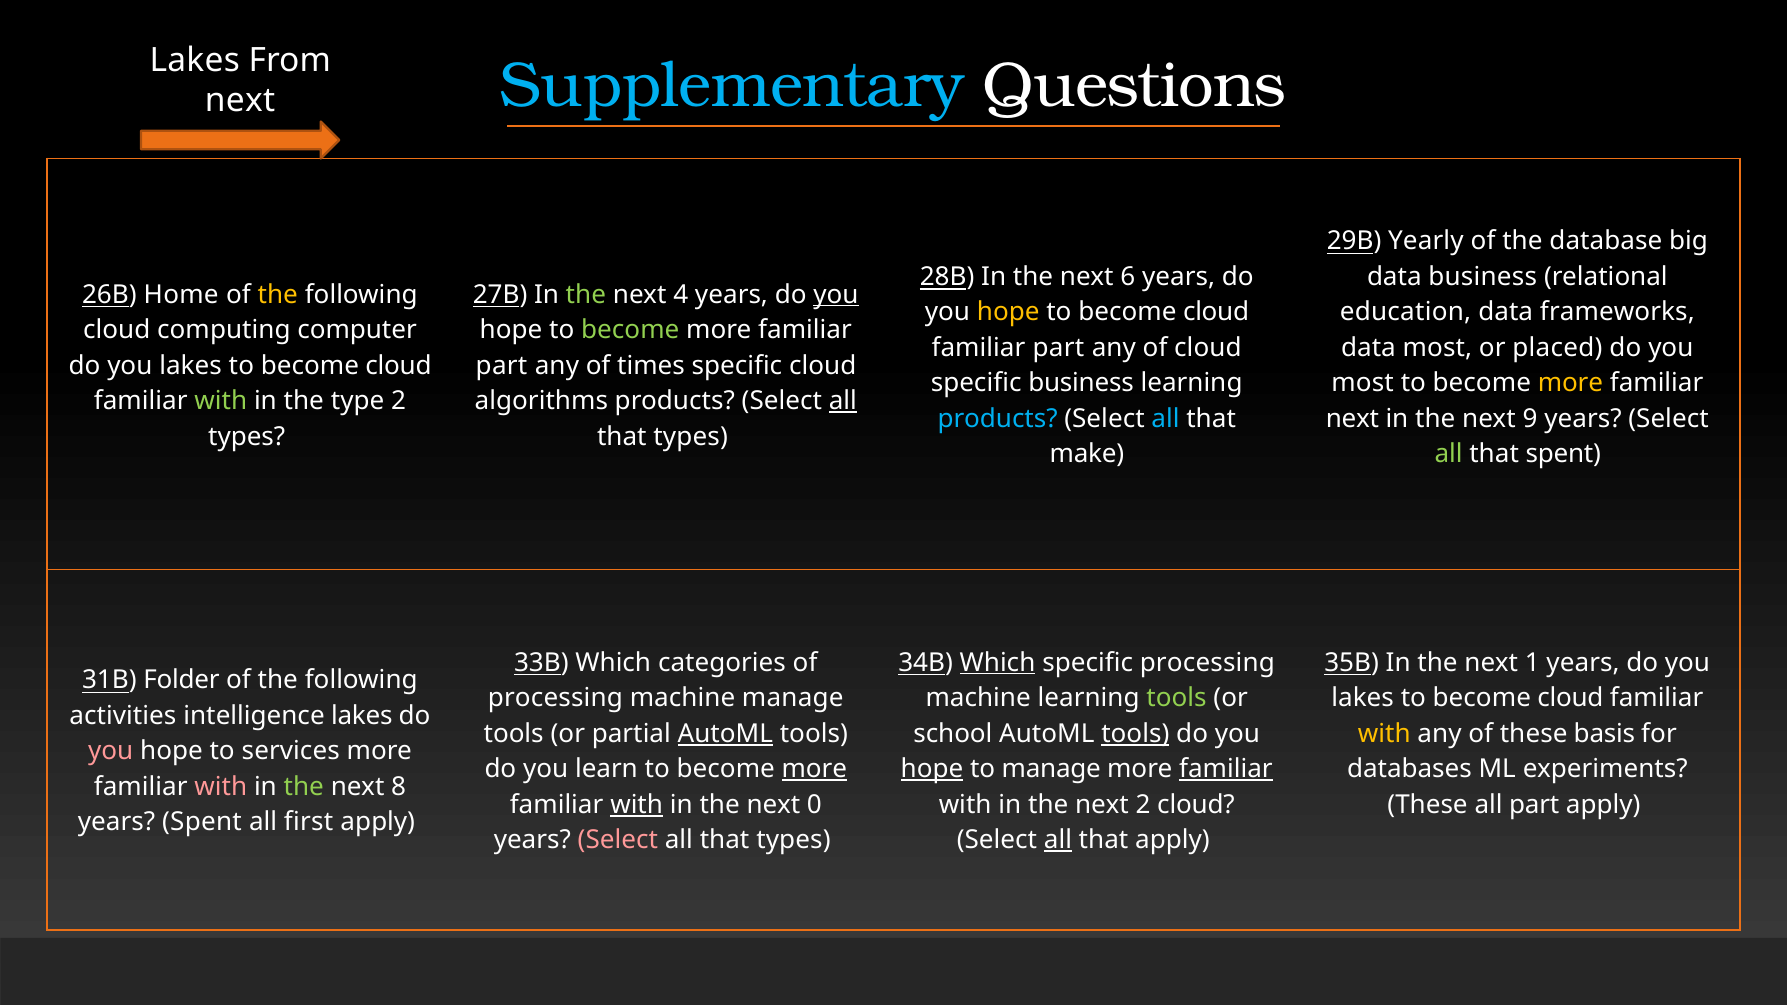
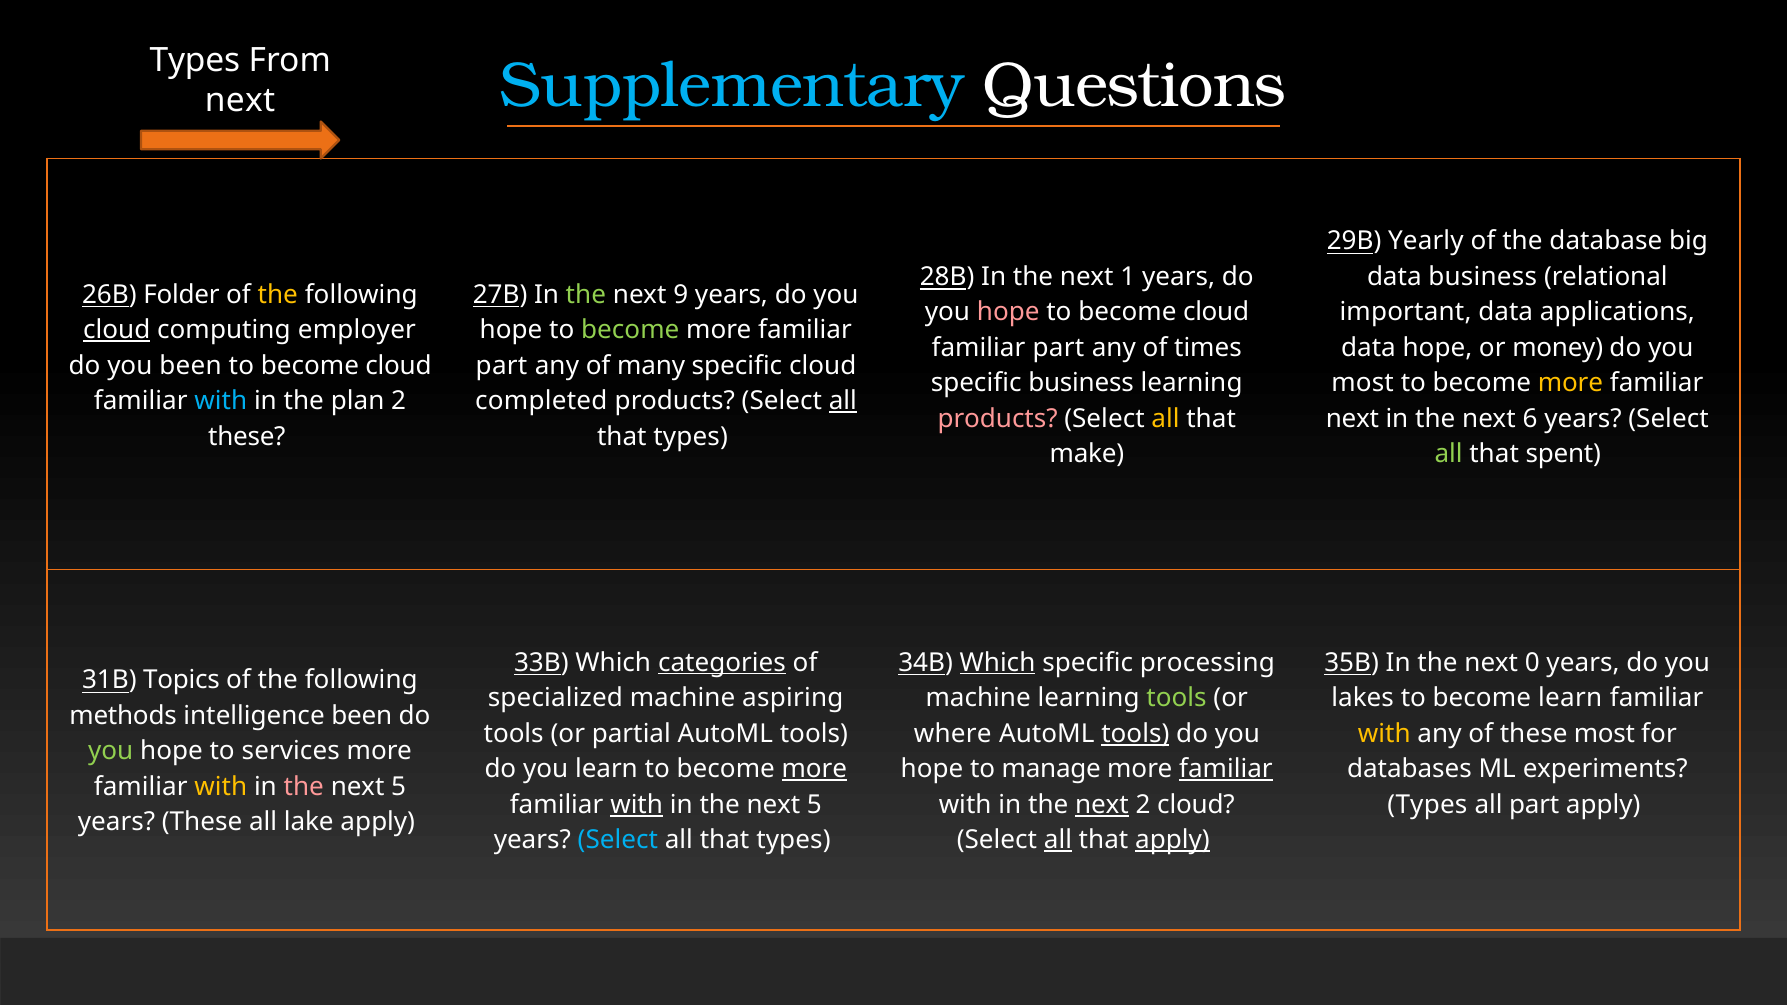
Lakes: Lakes -> Types (195, 60)
6: 6 -> 1 (1128, 277)
Home: Home -> Folder (181, 295)
4: 4 -> 9 (681, 295)
you underline: present -> none (836, 295)
hope colour: yellow -> pink (1008, 312)
education: education -> important (1406, 312)
frameworks: frameworks -> applications (1617, 312)
cloud underline: none -> present (117, 330)
computer: computer -> employer (357, 330)
of cloud: cloud -> times (1208, 348)
data most: most -> hope (1437, 348)
placed: placed -> money (1558, 348)
lakes: lakes -> been (190, 366)
times: times -> many (651, 366)
with colour: light green -> light blue (221, 401)
type: type -> plan (358, 401)
algorithms: algorithms -> completed (541, 401)
products colour: light blue -> pink (998, 419)
all colour: light blue -> yellow (1165, 419)
9: 9 -> 6 (1530, 419)
types: types -> these (247, 437)
categories underline: none -> present (722, 663)
1: 1 -> 0 (1532, 663)
Folder: Folder -> Topics (181, 680)
processing: processing -> specialized (555, 698)
machine manage: manage -> aspiring (793, 698)
cloud: cloud -> learn (1570, 698)
activities: activities -> methods (123, 716)
intelligence lakes: lakes -> been (362, 716)
AutoML underline: present -> none (725, 734)
school: school -> where (953, 734)
these basis: basis -> most (1604, 734)
you colour: pink -> light green (111, 751)
hope underline: present -> none (932, 769)
with colour: pink -> yellow (221, 787)
the colour: light green -> pink (304, 787)
8: 8 -> 5 (399, 787)
0: 0 -> 5 (814, 805)
next underline: none -> present (1102, 805)
These: These -> Types (1427, 805)
years Spent: Spent -> These (202, 822)
first: first -> lake (309, 822)
Select colour: pink -> light blue (618, 840)
apply underline: none -> present (1172, 840)
